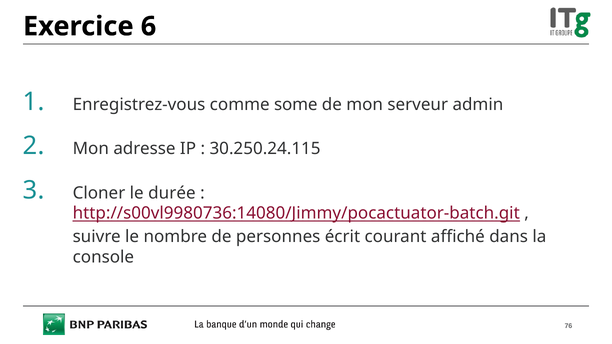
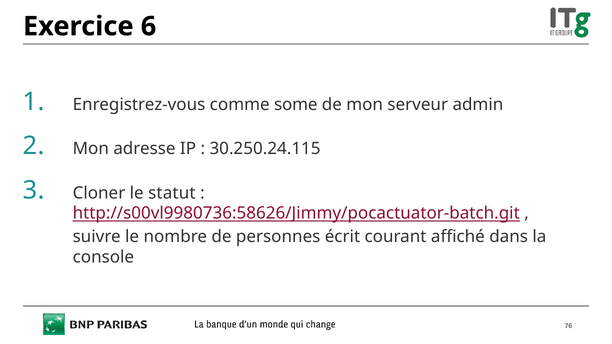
durée: durée -> statut (172, 193)
http://s00vl9980736:14080/Jimmy/pocactuator-batch.git: http://s00vl9980736:14080/Jimmy/pocactuator-batch.git -> http://s00vl9980736:58626/Jimmy/pocactuator-batch.git (296, 214)
